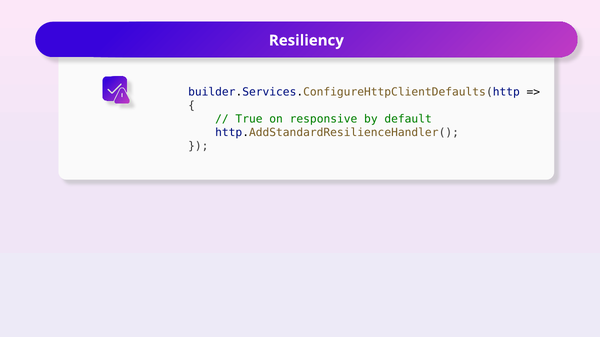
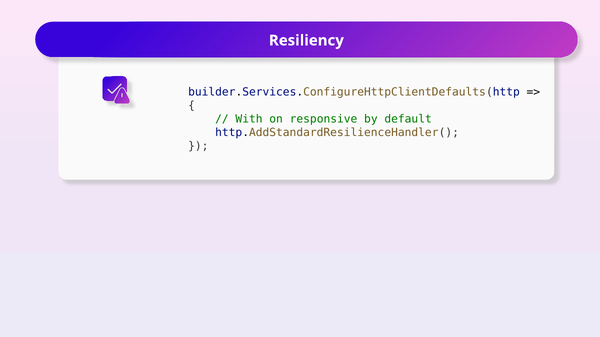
True: True -> With (249, 119)
